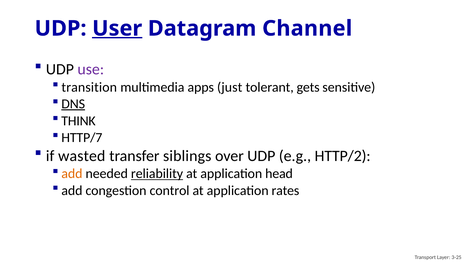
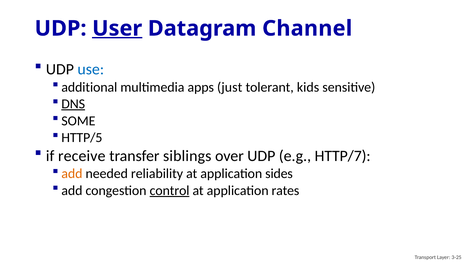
use colour: purple -> blue (91, 69)
transition: transition -> additional (89, 87)
gets: gets -> kids (308, 87)
THINK: THINK -> SOME (78, 121)
HTTP/7: HTTP/7 -> HTTP/5 (82, 138)
wasted: wasted -> receive (82, 156)
HTTP/2: HTTP/2 -> HTTP/7 (343, 156)
reliability underline: present -> none (157, 174)
head: head -> sides (279, 174)
control underline: none -> present (170, 191)
